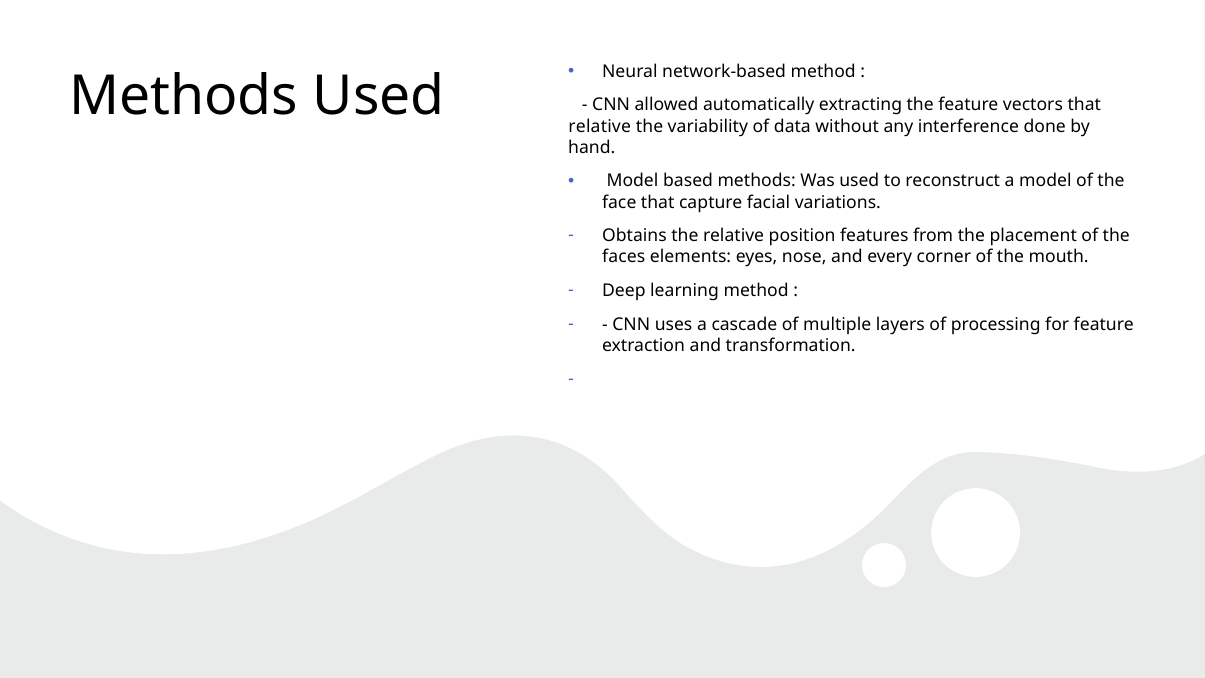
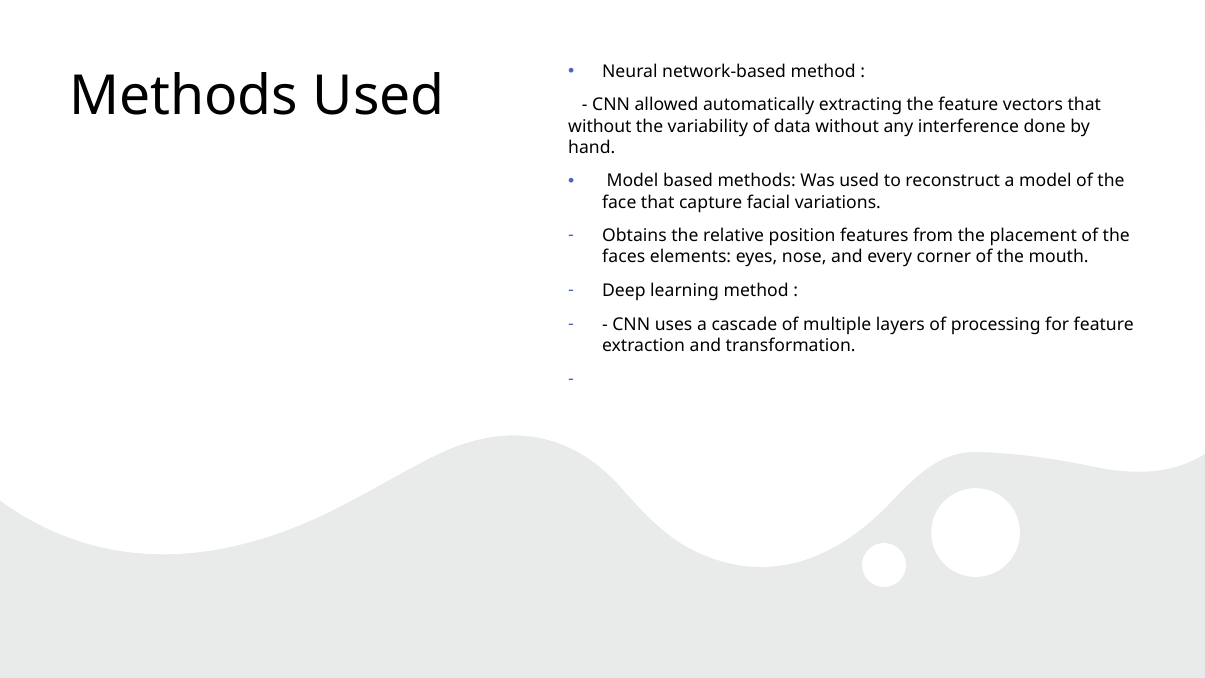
relative: relative -> without (600, 126)
